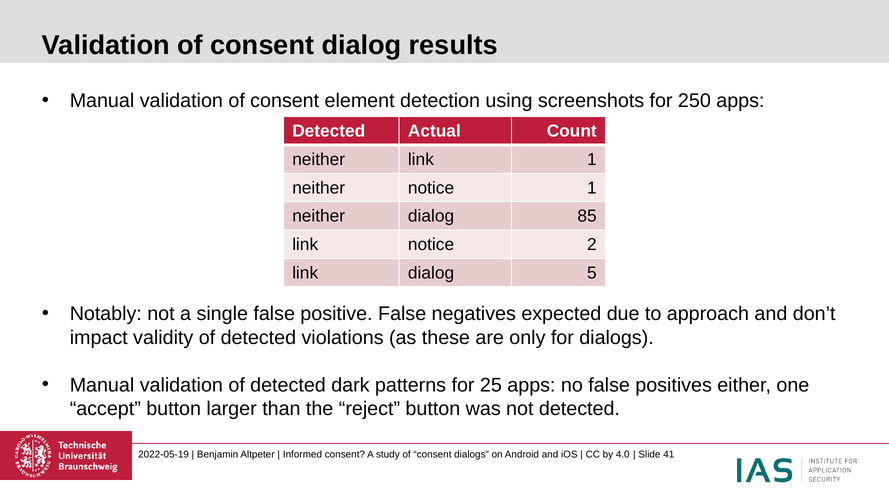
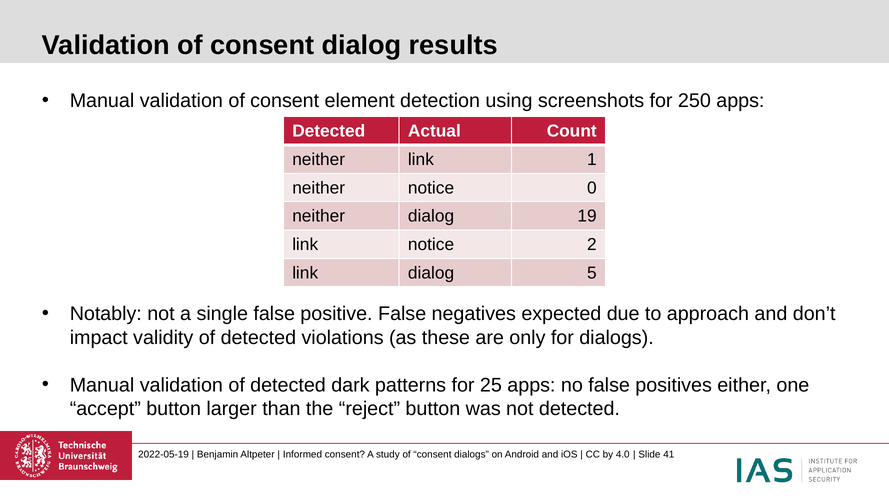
notice 1: 1 -> 0 (592, 188)
85: 85 -> 19 (587, 216)
